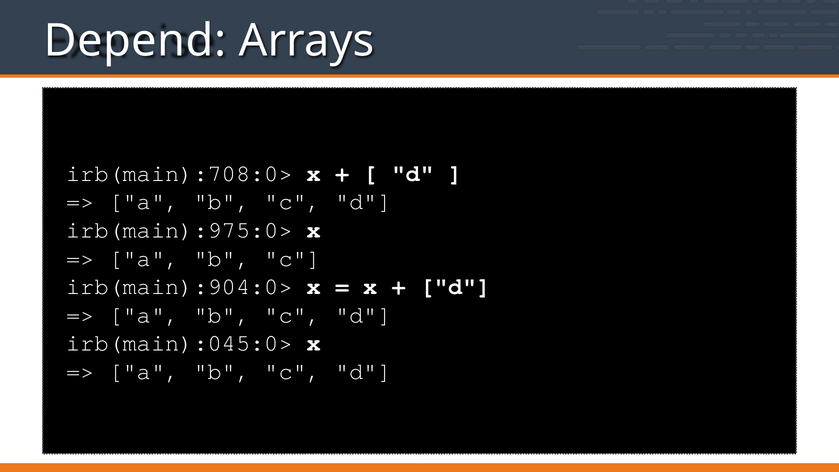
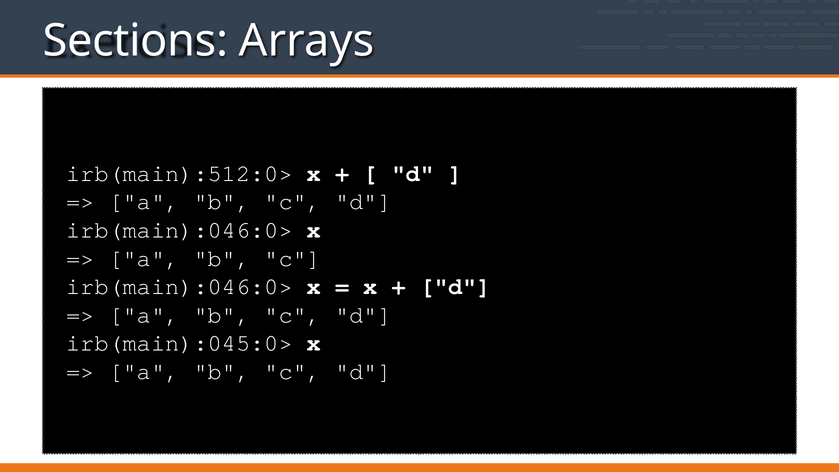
Depend: Depend -> Sections (135, 41)
irb(main):708:0>: irb(main):708:0> -> irb(main):512:0> (179, 173)
irb(main):975:0>: irb(main):975:0> -> irb(main):046:0> (179, 230)
irb(main):904:0>: irb(main):904:0> -> irb(main):046:0> (179, 286)
